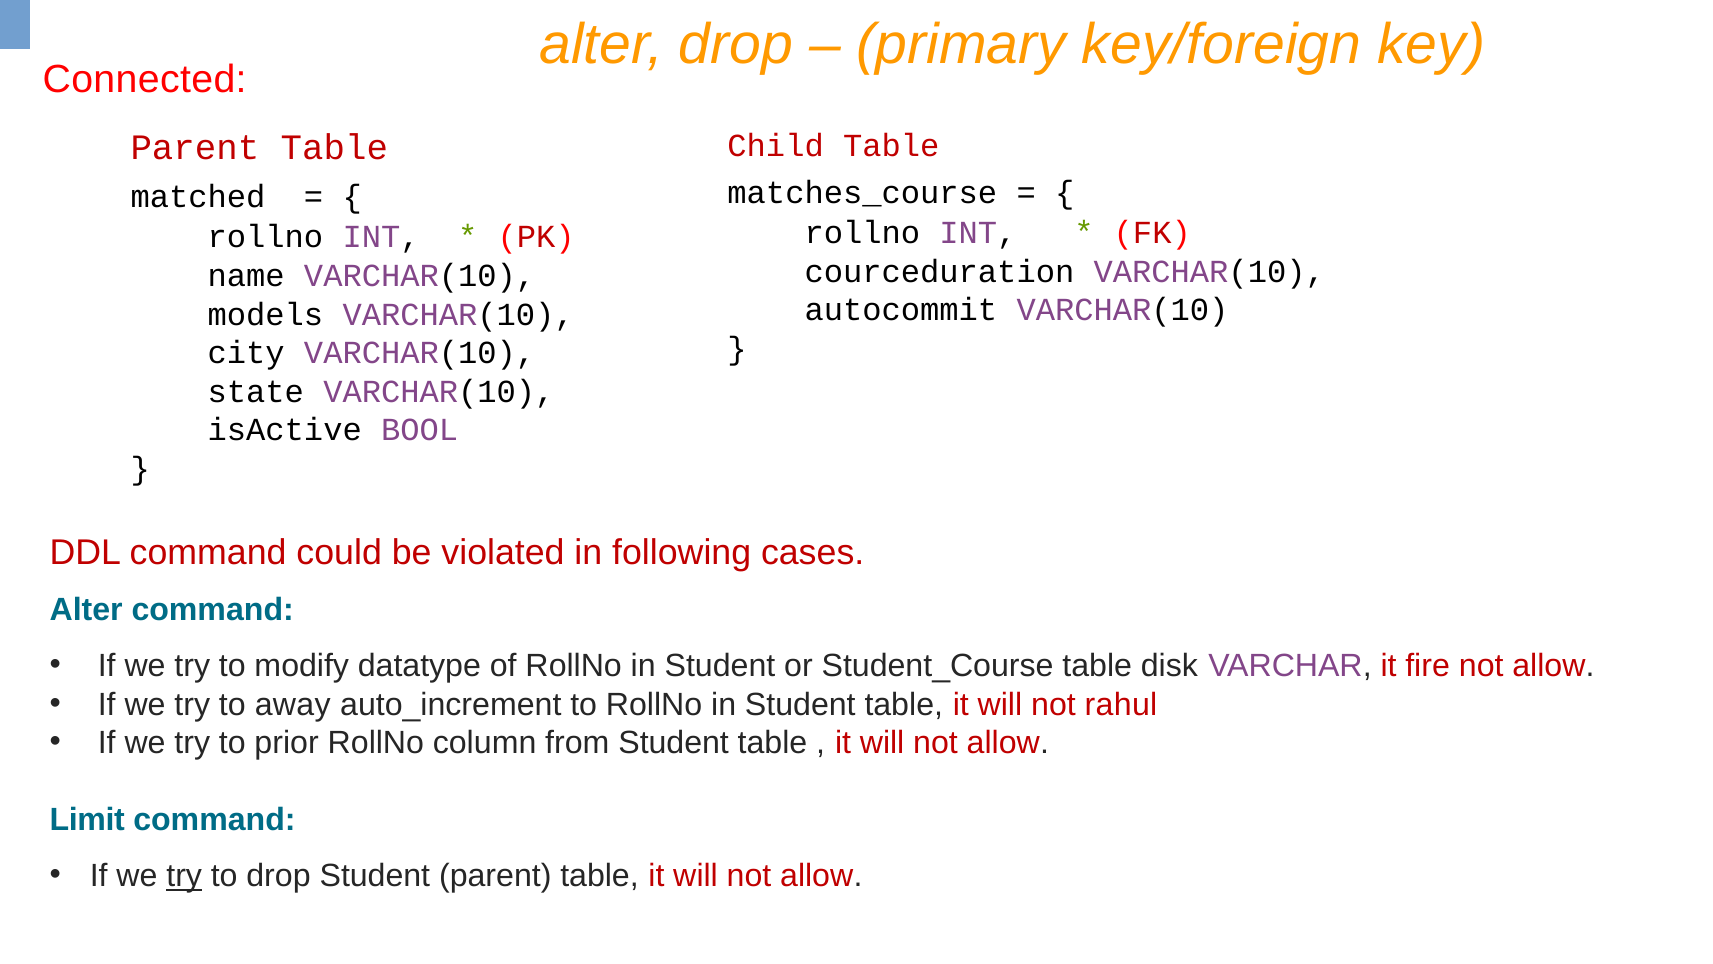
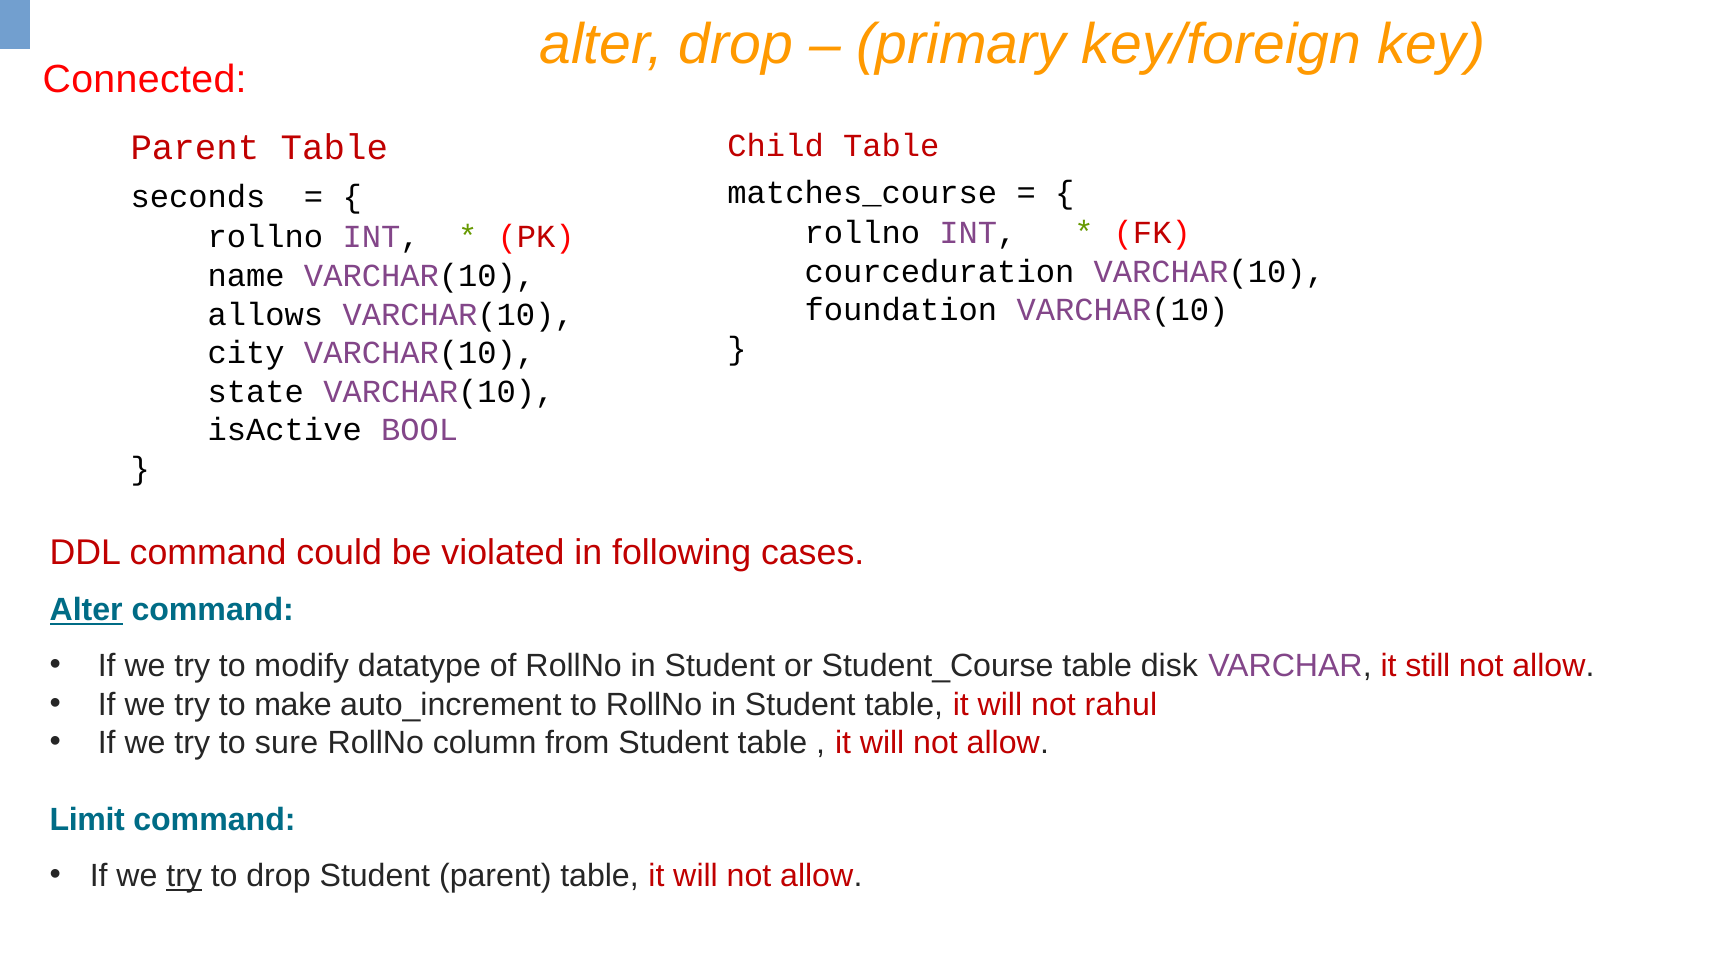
matched: matched -> seconds (198, 197)
autocommit: autocommit -> foundation (901, 310)
models: models -> allows (265, 314)
Alter underline: none -> present (86, 610)
fire: fire -> still (1428, 666)
away: away -> make (293, 704)
prior: prior -> sure (286, 743)
